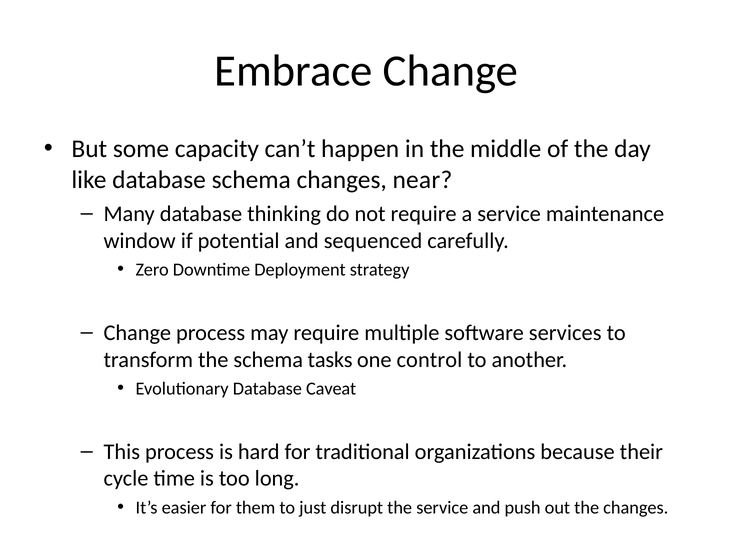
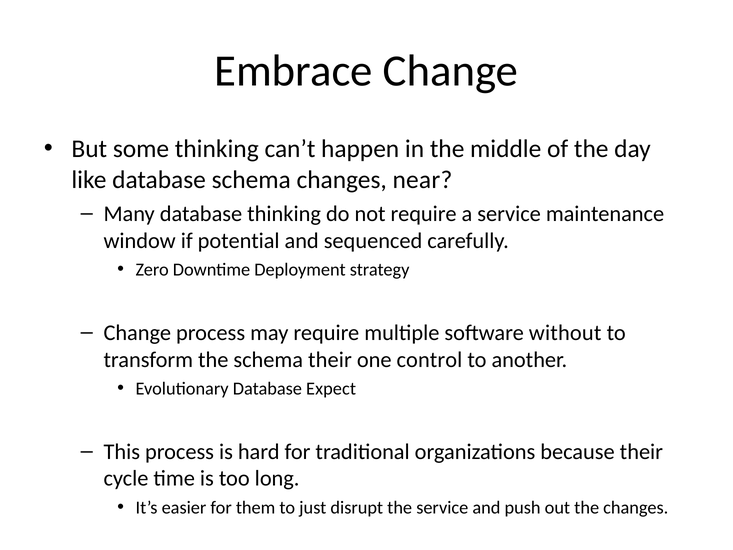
some capacity: capacity -> thinking (217, 149)
services: services -> without (565, 333)
schema tasks: tasks -> their (330, 359)
Caveat: Caveat -> Expect (331, 389)
